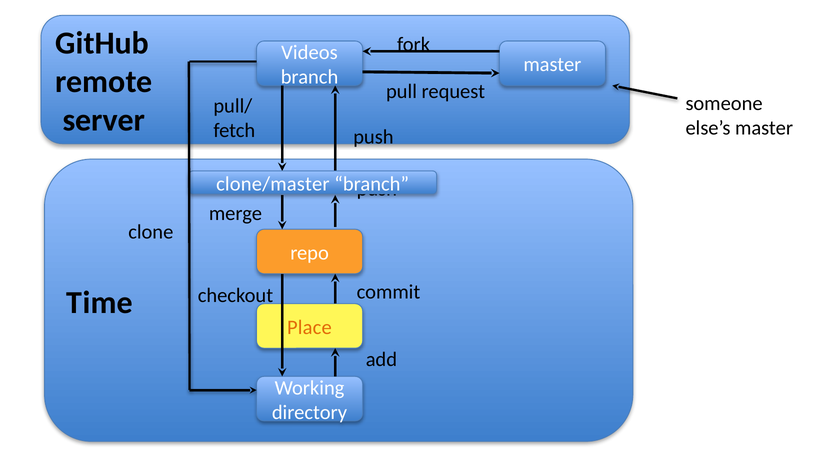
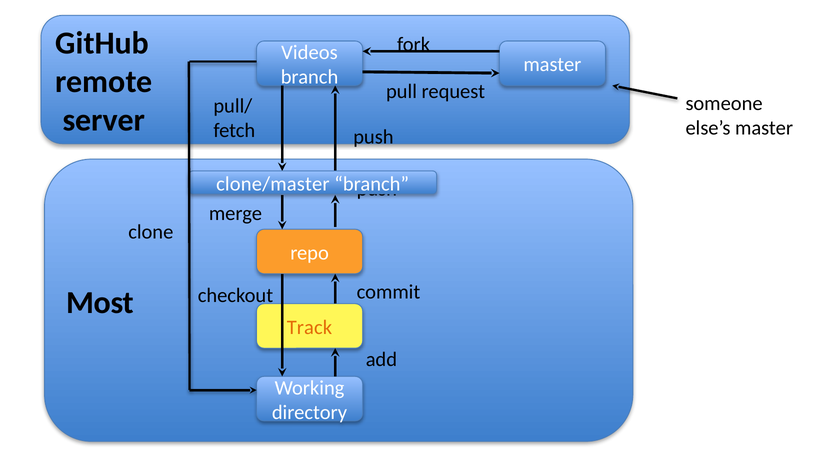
Time: Time -> Most (100, 302)
Place: Place -> Track (309, 327)
